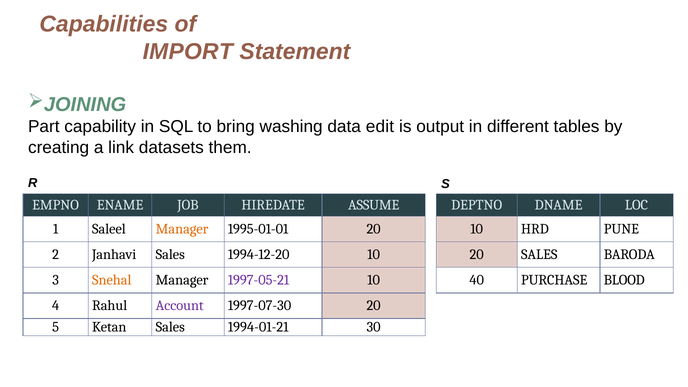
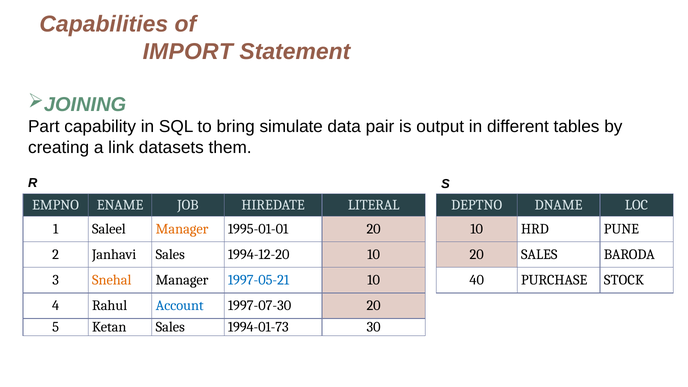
washing: washing -> simulate (291, 127)
edit: edit -> pair (380, 127)
ASSUME: ASSUME -> LITERAL (374, 205)
1997-05-21 colour: purple -> blue (259, 280)
BLOOD: BLOOD -> STOCK (624, 280)
Account colour: purple -> blue (180, 306)
1994-01-21: 1994-01-21 -> 1994-01-73 (258, 327)
